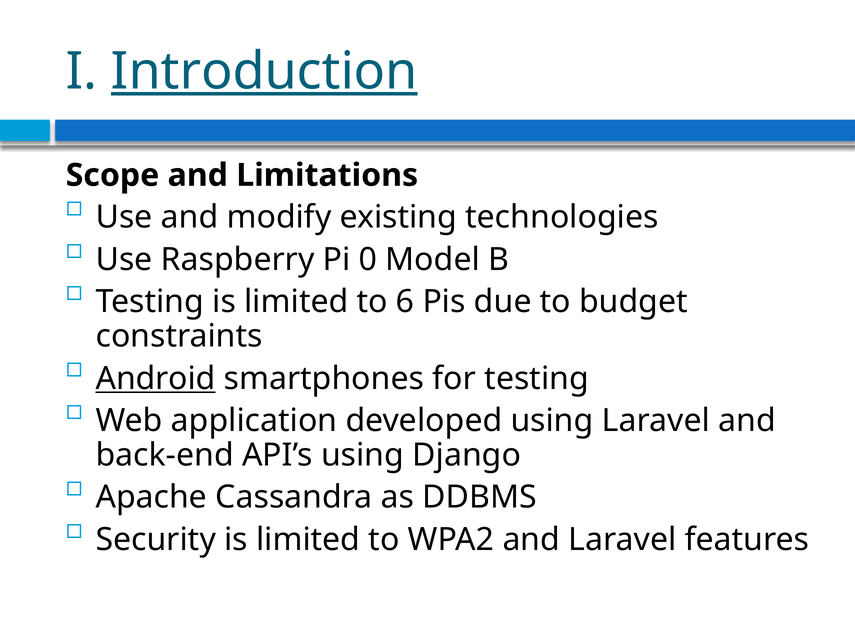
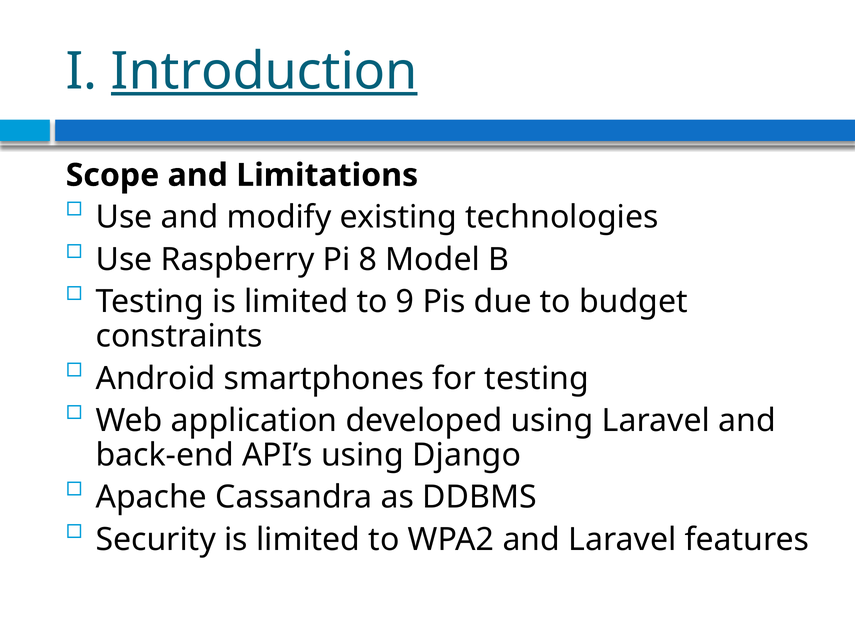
0: 0 -> 8 (368, 260)
6: 6 -> 9 (405, 302)
Android underline: present -> none (156, 379)
